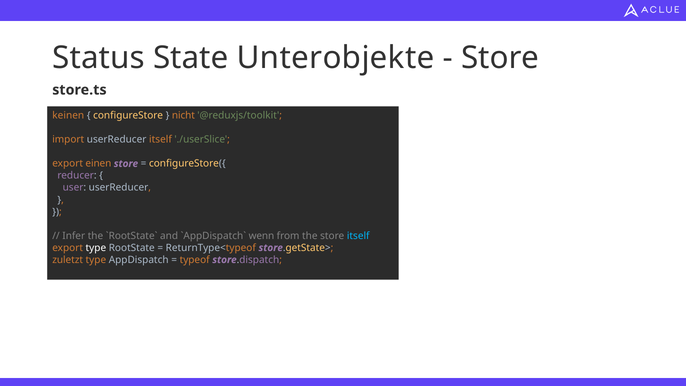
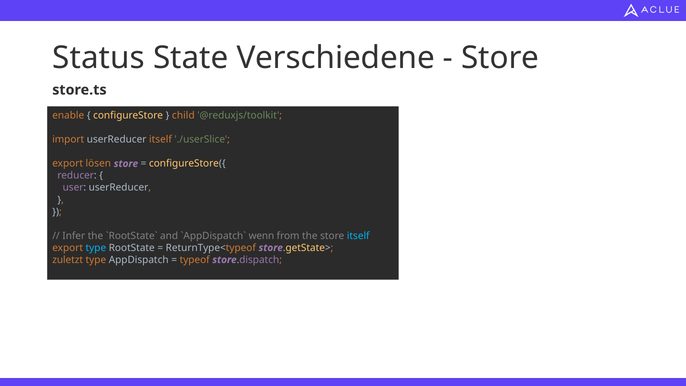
Unterobjekte: Unterobjekte -> Verschiedene (336, 58)
keinen: keinen -> enable (68, 116)
nicht: nicht -> child (183, 116)
einen: einen -> lösen (98, 164)
type colour: white -> light blue (96, 248)
